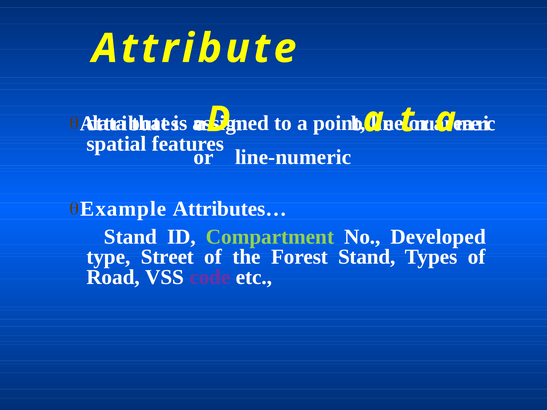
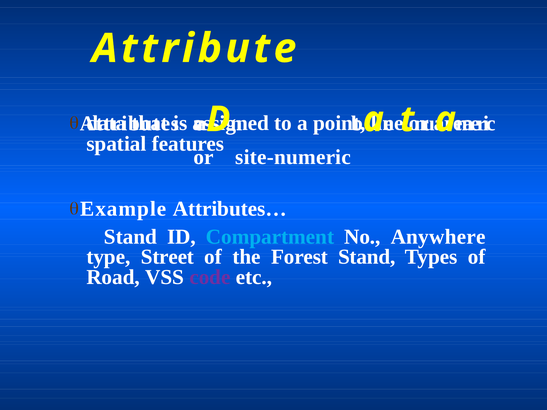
line-numeric: line-numeric -> site-numeric (293, 157)
Compartment colour: light green -> light blue (270, 237)
Developed: Developed -> Anywhere (438, 237)
